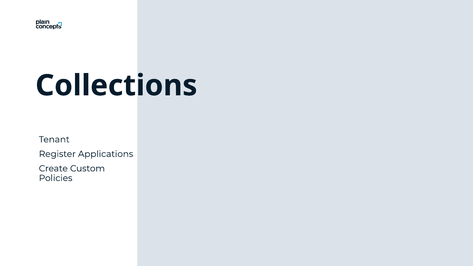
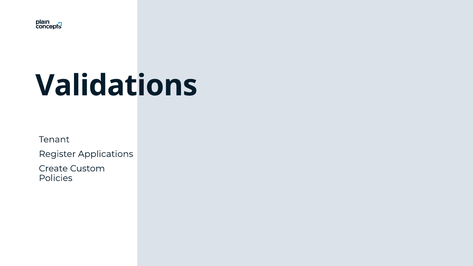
Collections: Collections -> Validations (116, 86)
